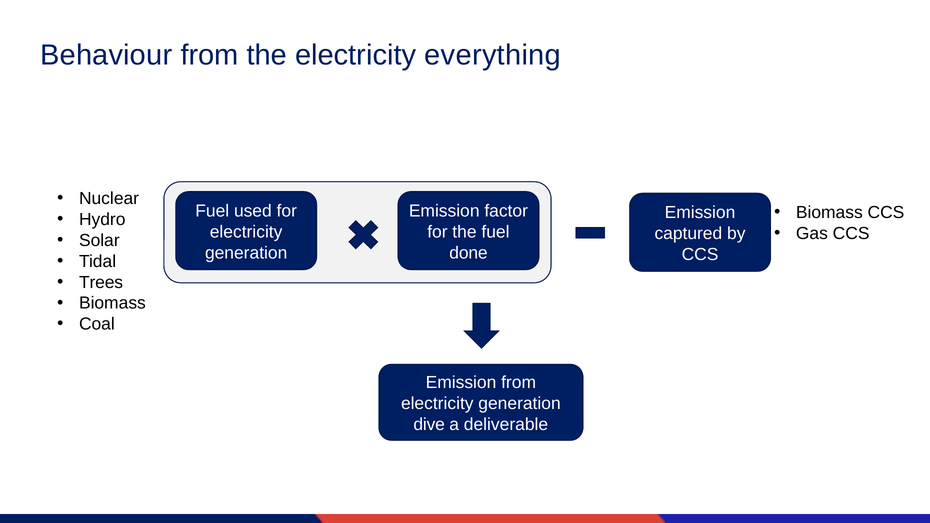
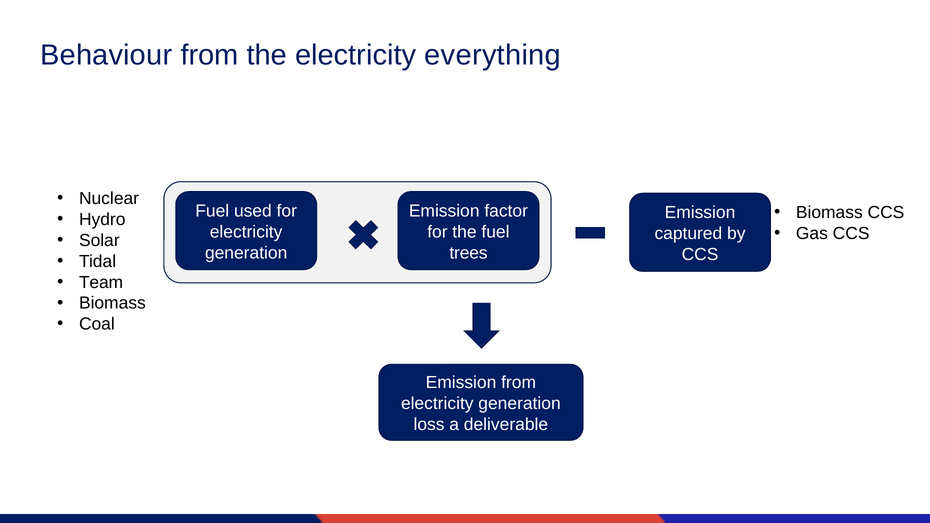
done: done -> trees (468, 253)
Trees: Trees -> Team (101, 282)
dive: dive -> loss (429, 425)
